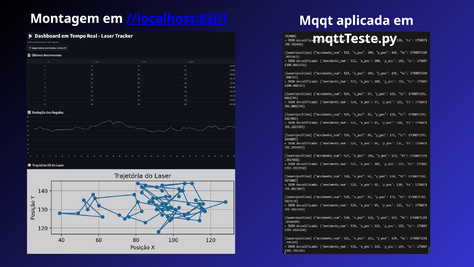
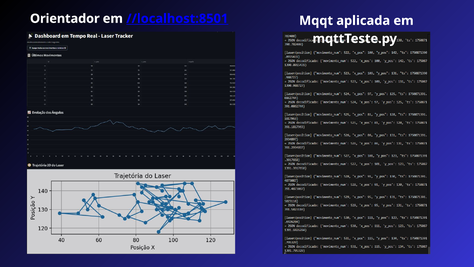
Montagem: Montagem -> Orientador (65, 19)
